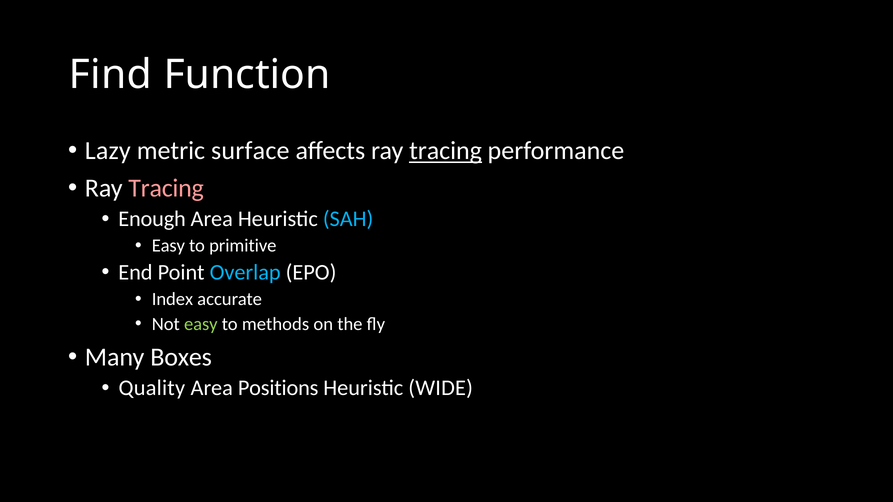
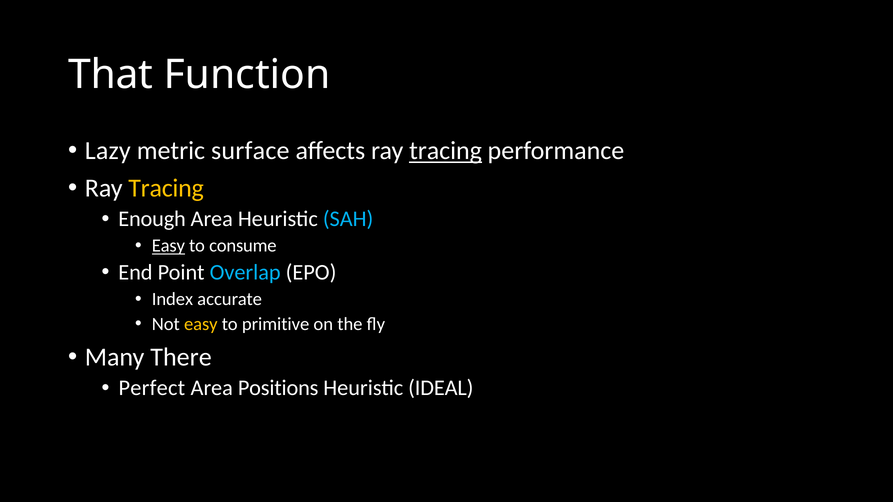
Find: Find -> That (111, 75)
Tracing colour: pink -> yellow (166, 188)
Easy underline: none -> present (168, 246)
primitive: primitive -> consume (243, 246)
easy colour: light green -> yellow (201, 324)
methods: methods -> primitive (276, 324)
Boxes: Boxes -> There (181, 358)
Quality: Quality -> Perfect (152, 388)
WIDE: WIDE -> IDEAL (441, 388)
